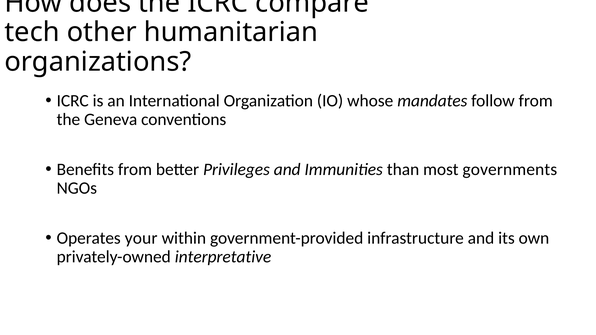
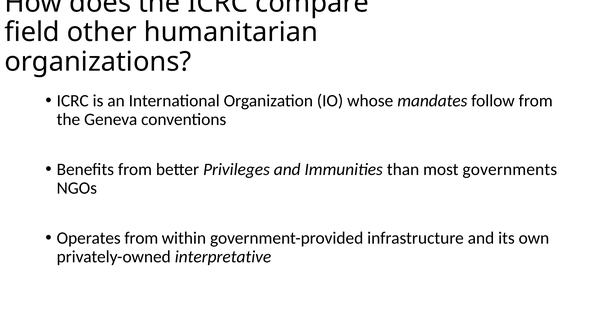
tech: tech -> field (32, 32)
Operates your: your -> from (141, 238)
